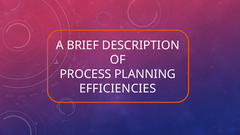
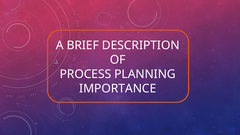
EFFICIENCIES: EFFICIENCIES -> IMPORTANCE (118, 89)
